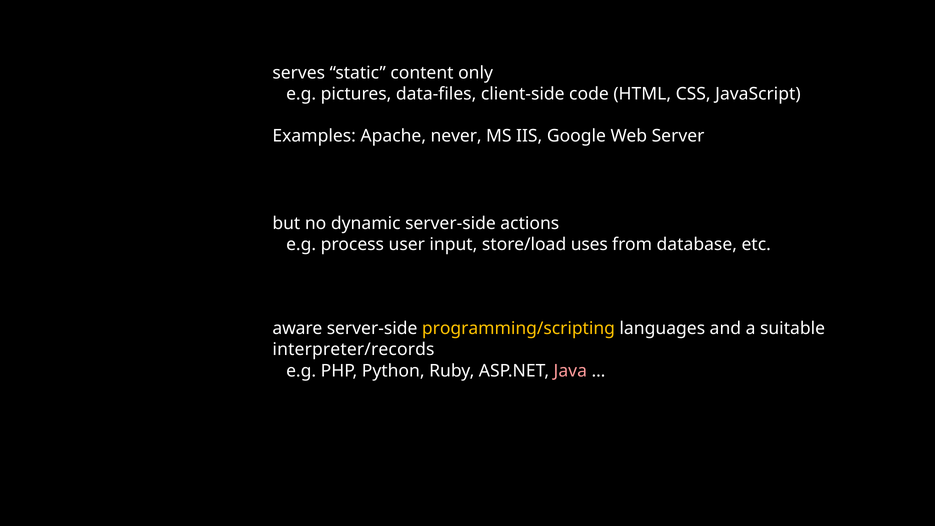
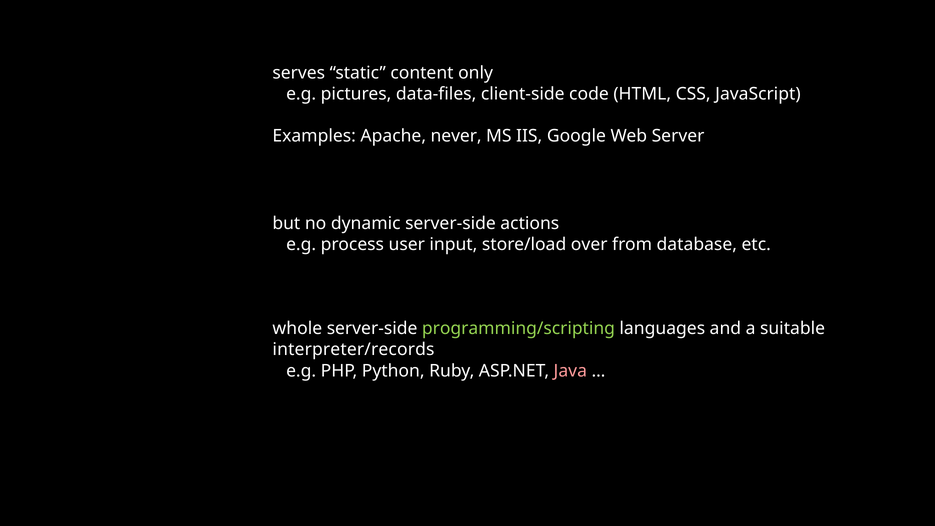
uses: uses -> over (589, 244)
aware: aware -> whole (297, 329)
programming/scripting colour: yellow -> light green (518, 329)
